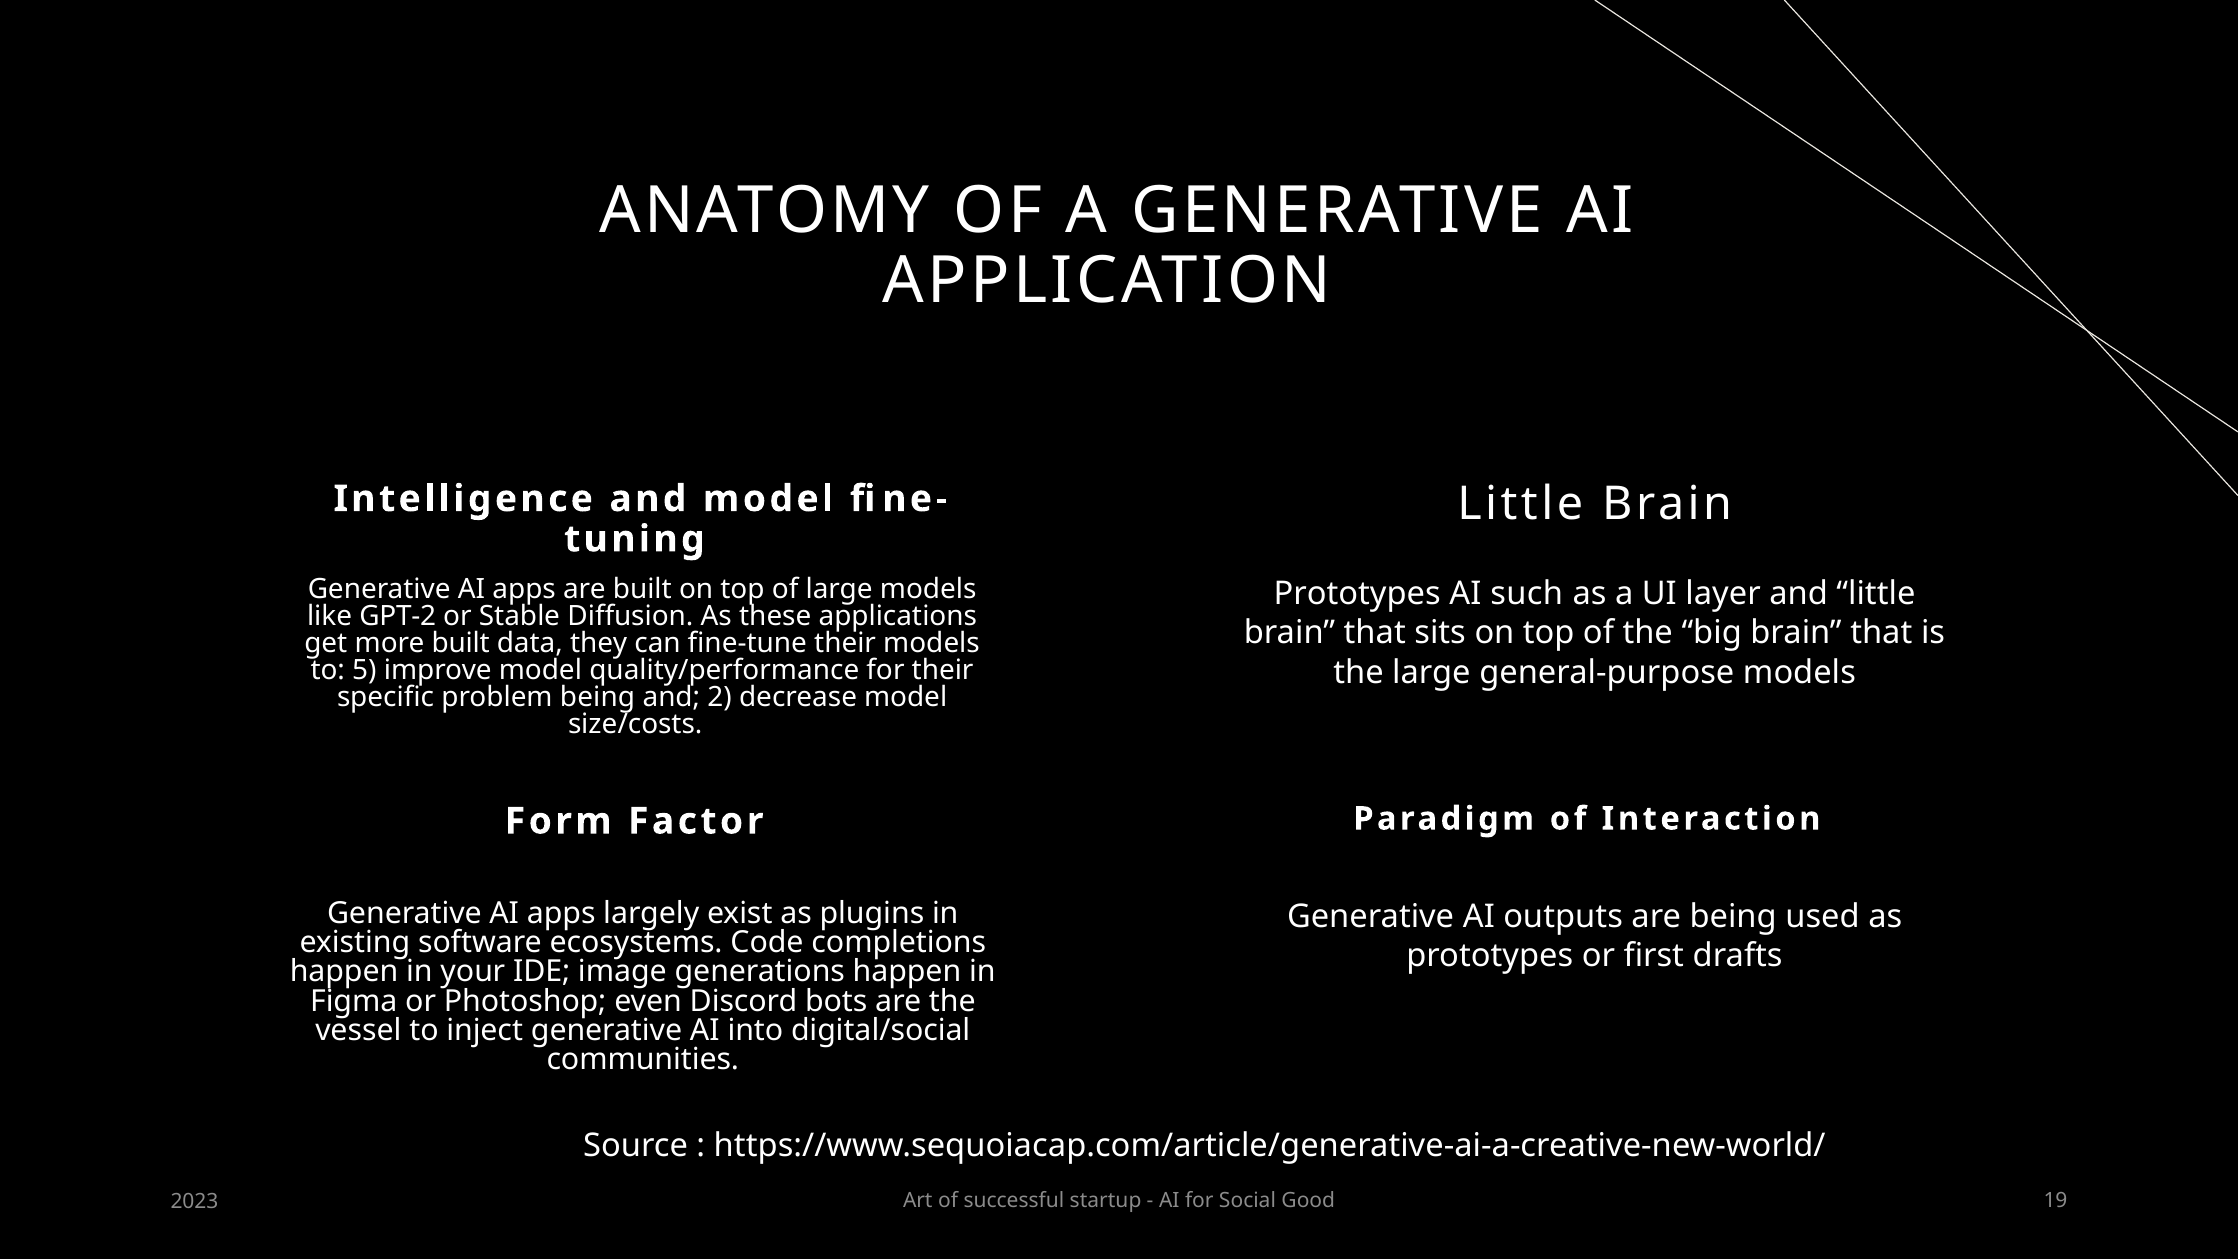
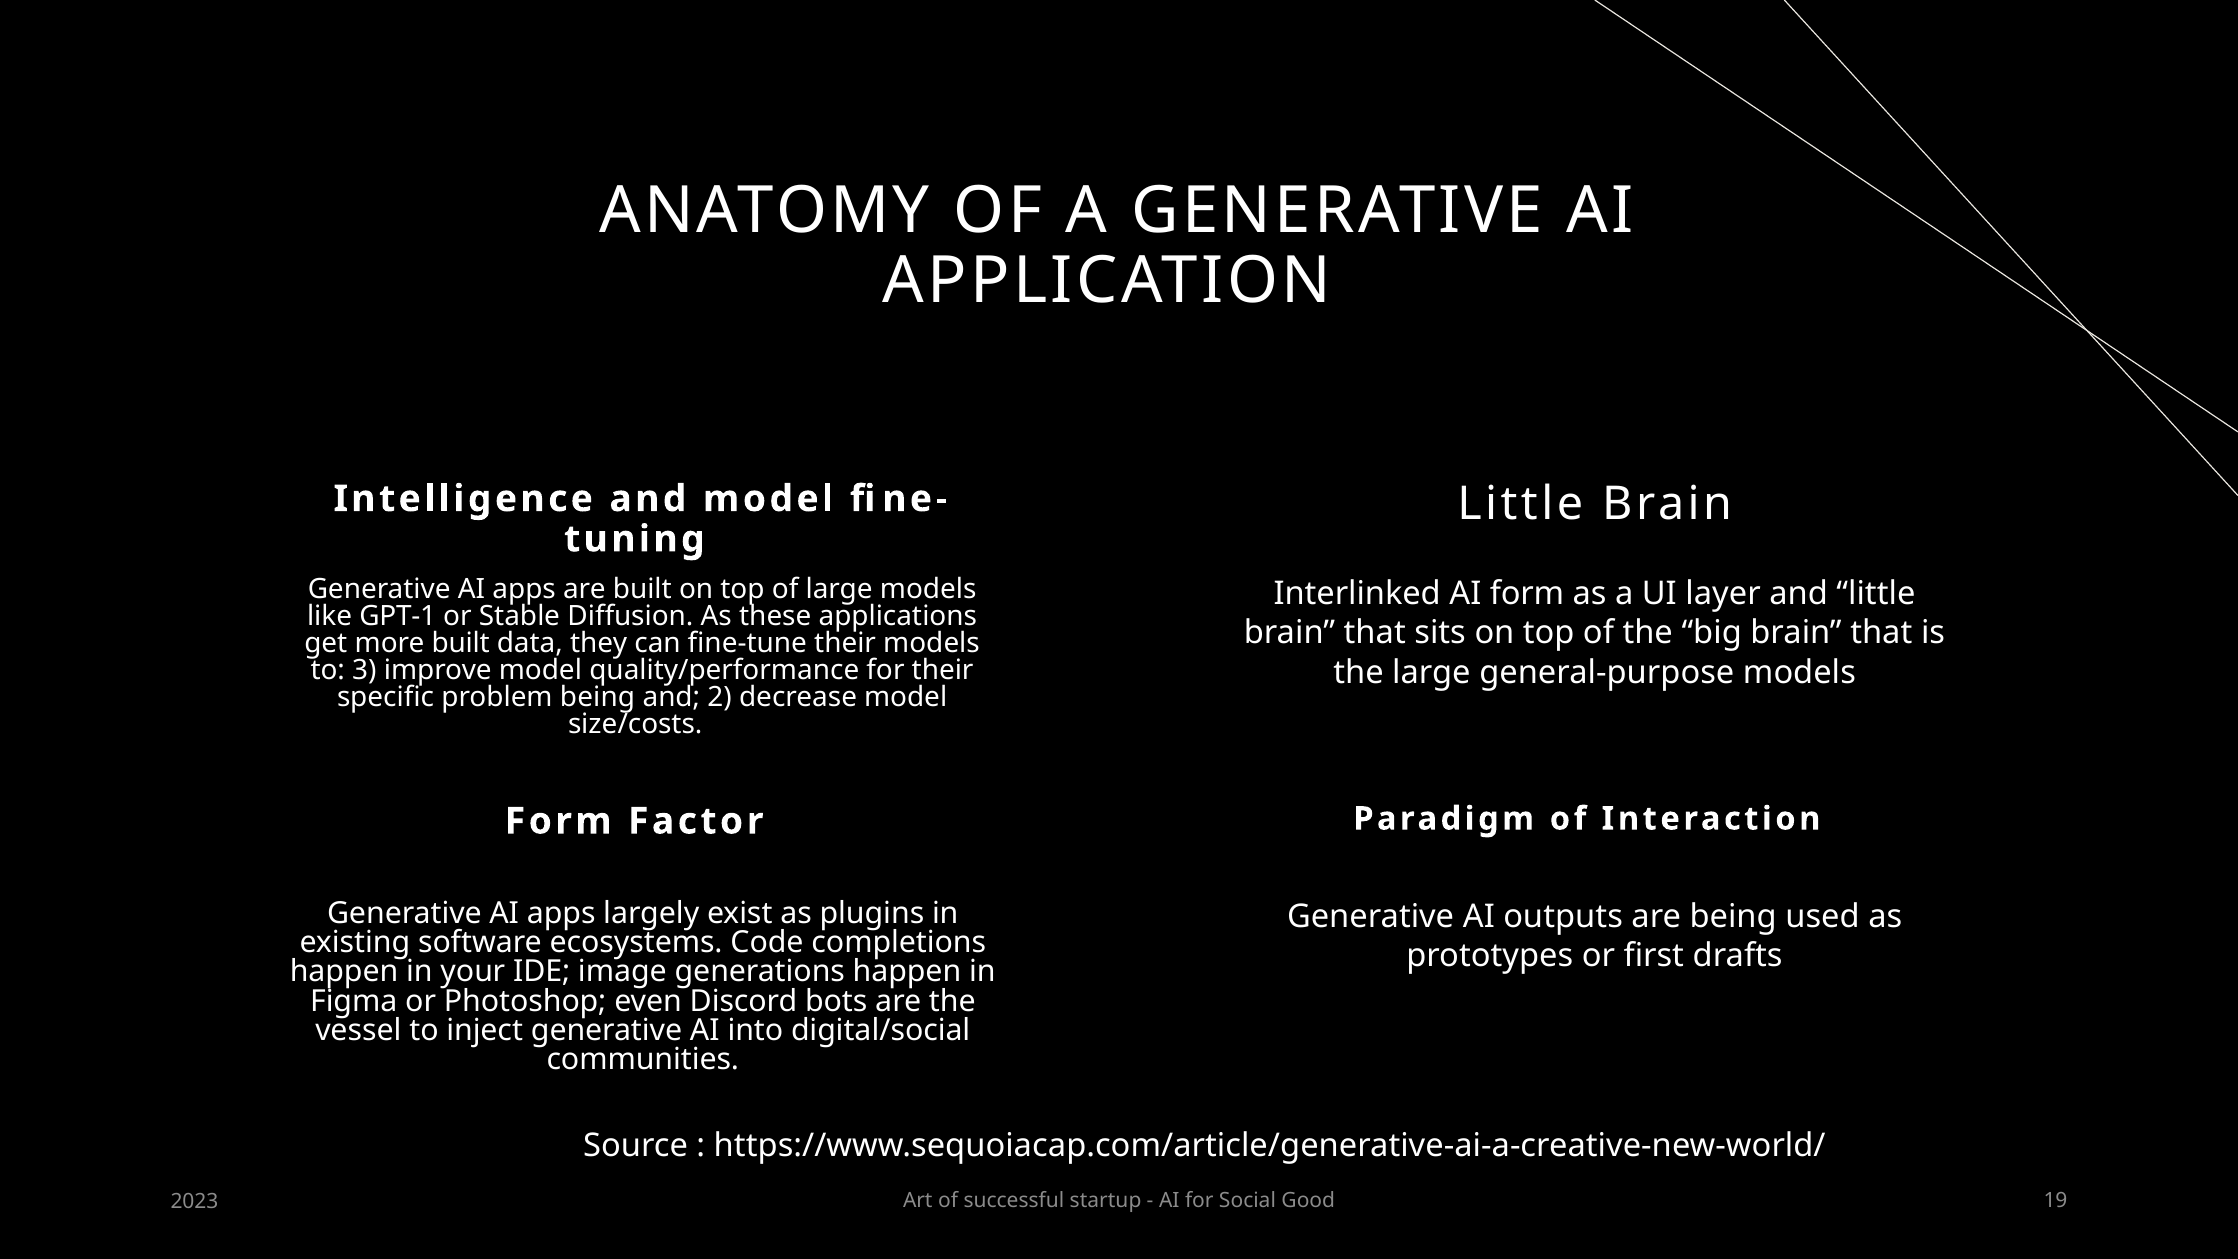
Prototypes: Prototypes -> Interlinked (1357, 594)
AI such: such -> form (1527, 594)
GPT-2: GPT-2 -> GPT-1 (398, 616)
5: 5 -> 3 (364, 670)
